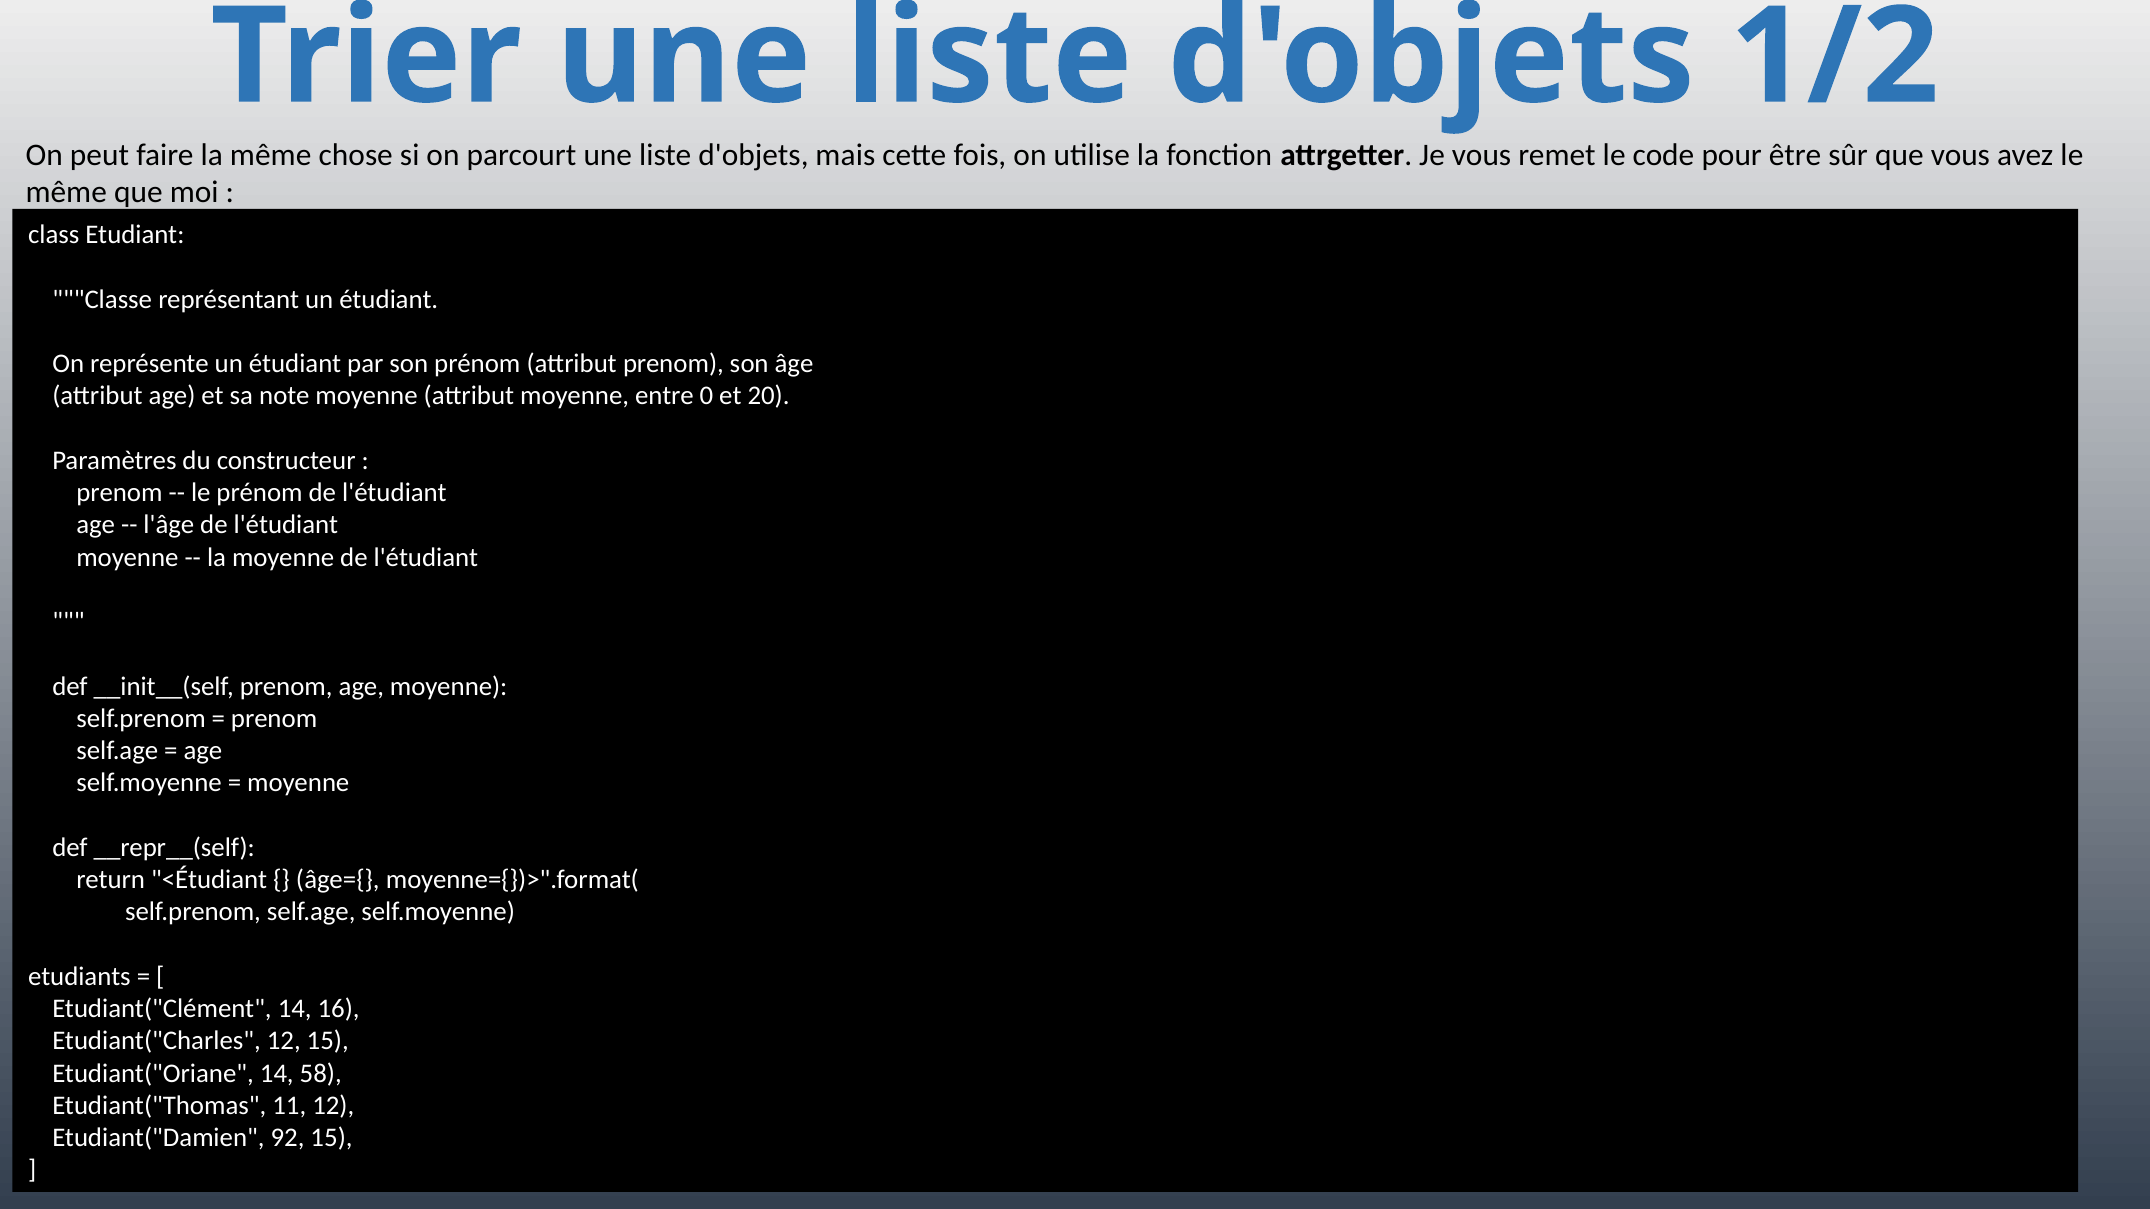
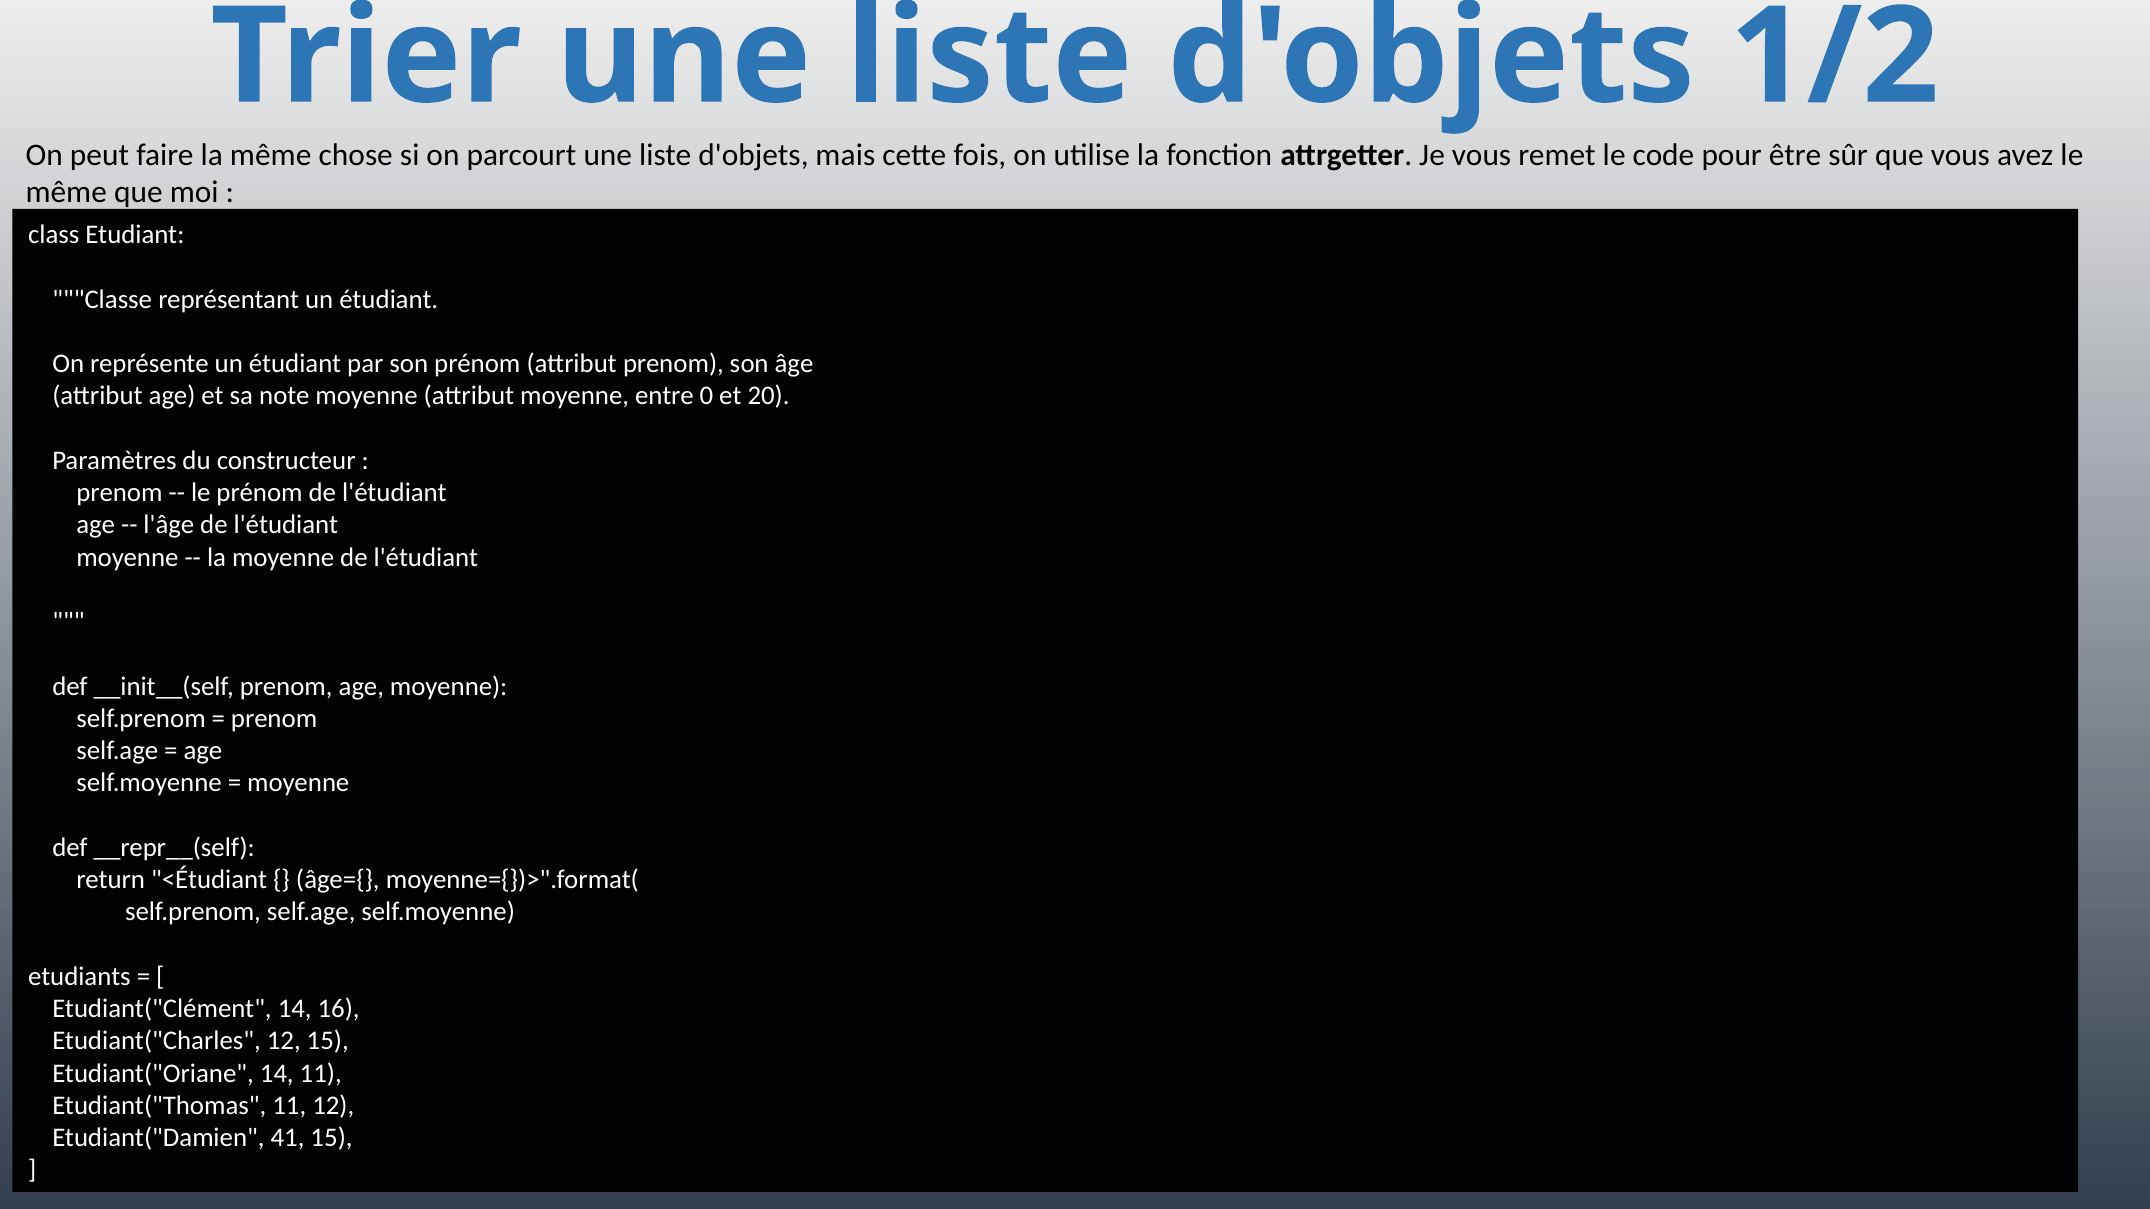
14 58: 58 -> 11 (321, 1073)
92: 92 -> 41 (288, 1138)
